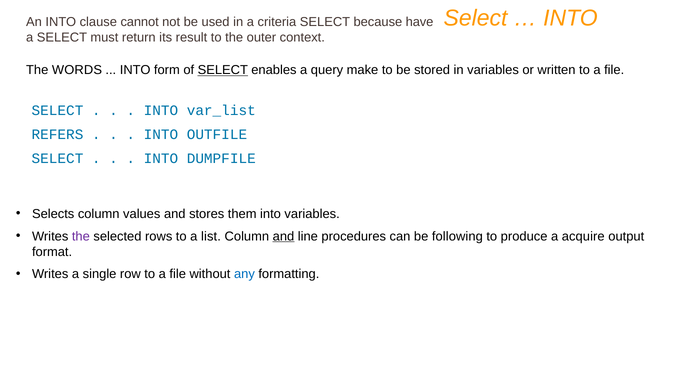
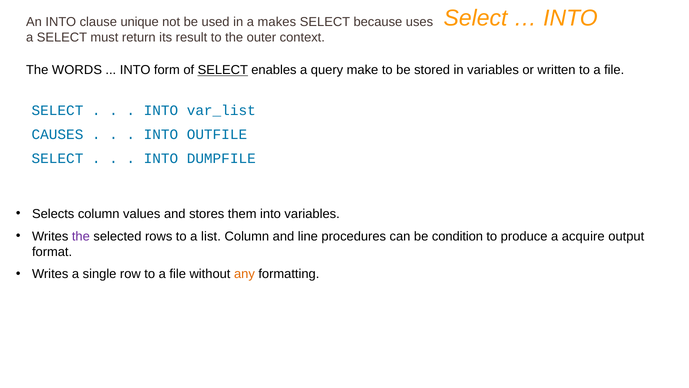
cannot: cannot -> unique (140, 22)
criteria: criteria -> makes (277, 22)
have: have -> uses (419, 22)
REFERS: REFERS -> CAUSES (57, 134)
and underline: present -> none (283, 236)
following: following -> condition (457, 236)
any colour: blue -> orange (244, 274)
